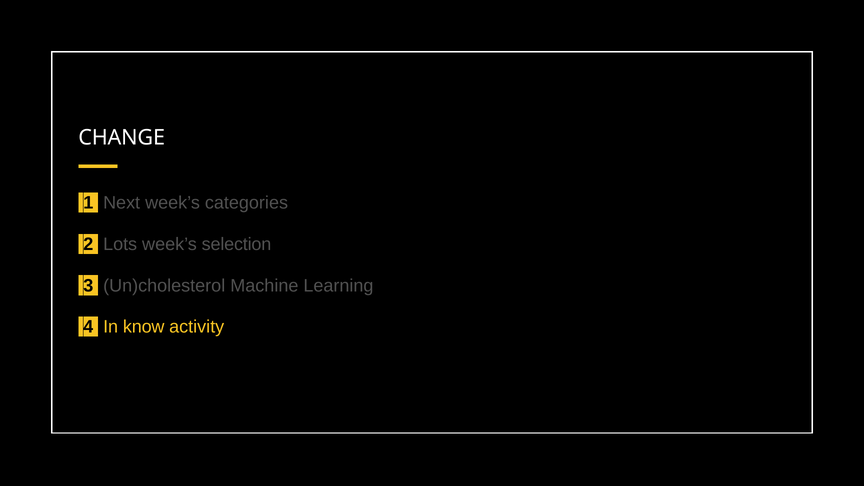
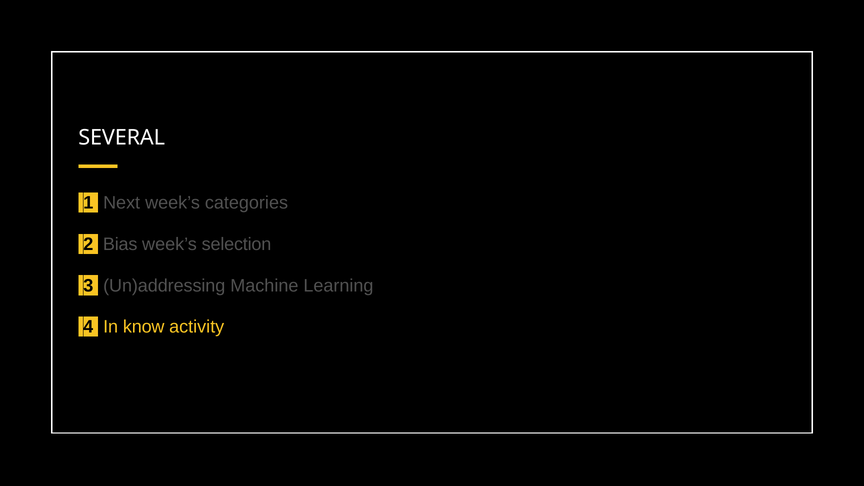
CHANGE: CHANGE -> SEVERAL (122, 138)
Lots: Lots -> Bias (120, 244)
Un)cholesterol: Un)cholesterol -> Un)addressing (164, 286)
